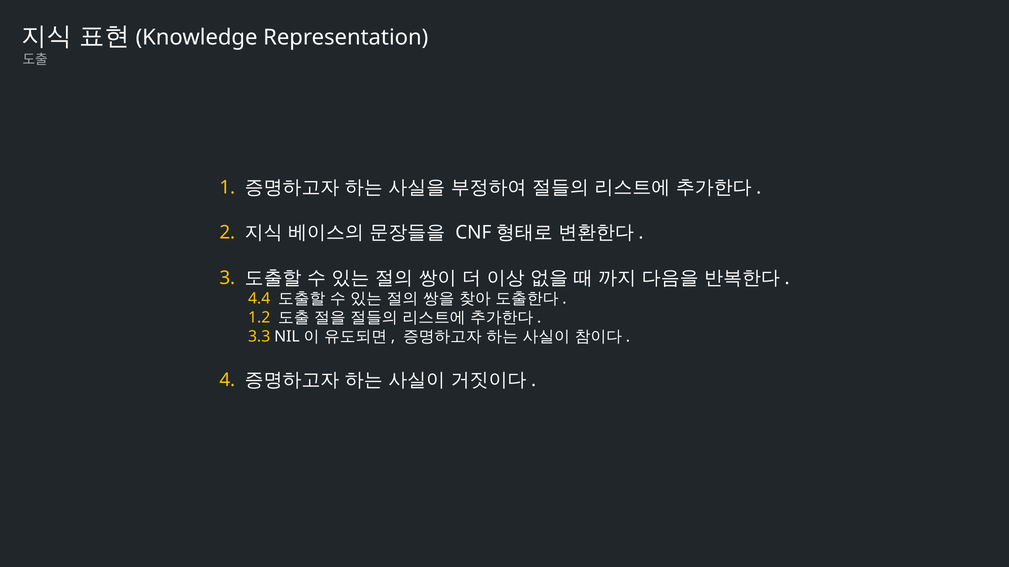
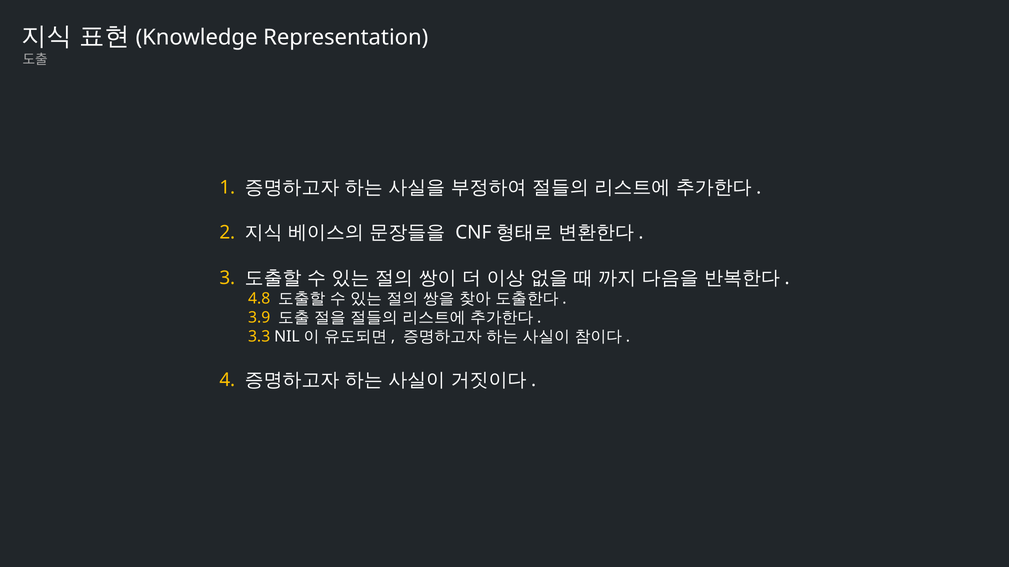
4.4: 4.4 -> 4.8 (259, 299)
1.2: 1.2 -> 3.9 (259, 318)
